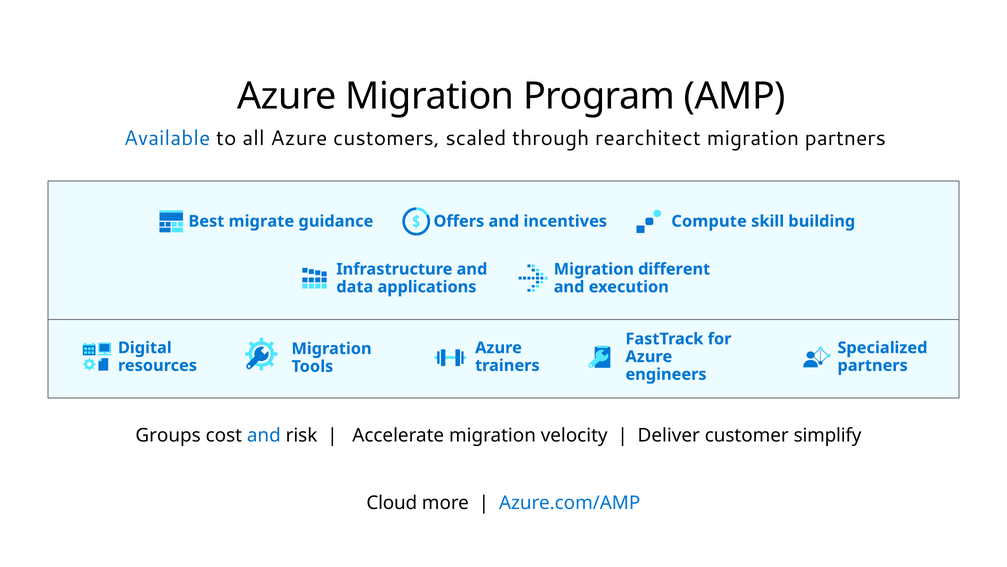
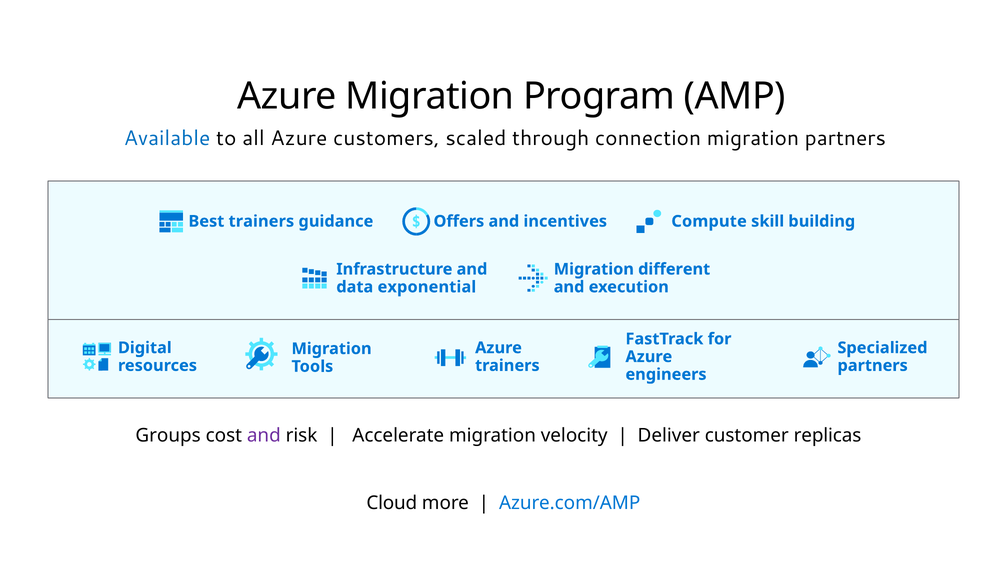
rearchitect: rearchitect -> connection (648, 138)
Best migrate: migrate -> trainers (261, 221)
applications: applications -> exponential (427, 287)
and colour: blue -> purple (264, 435)
simplify: simplify -> replicas (828, 435)
